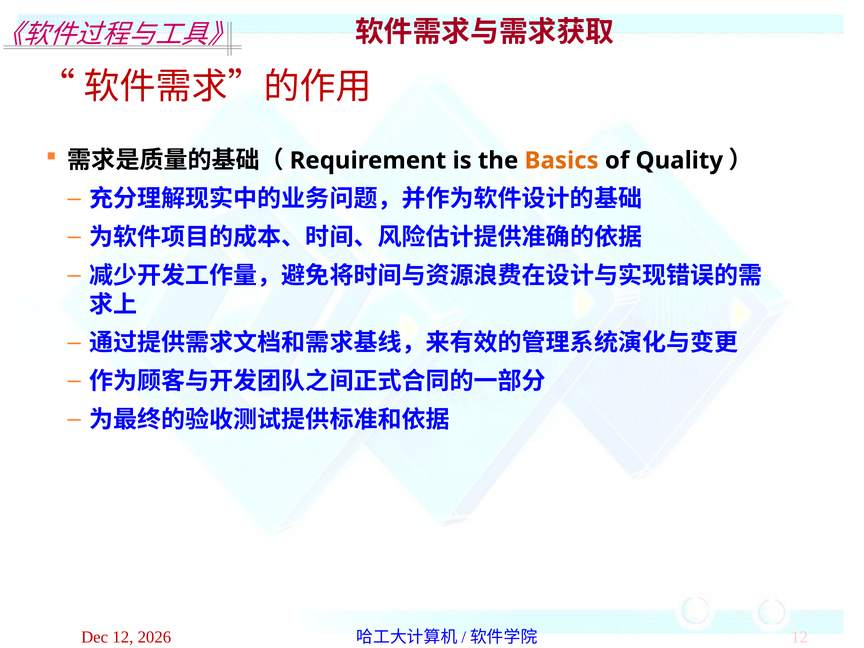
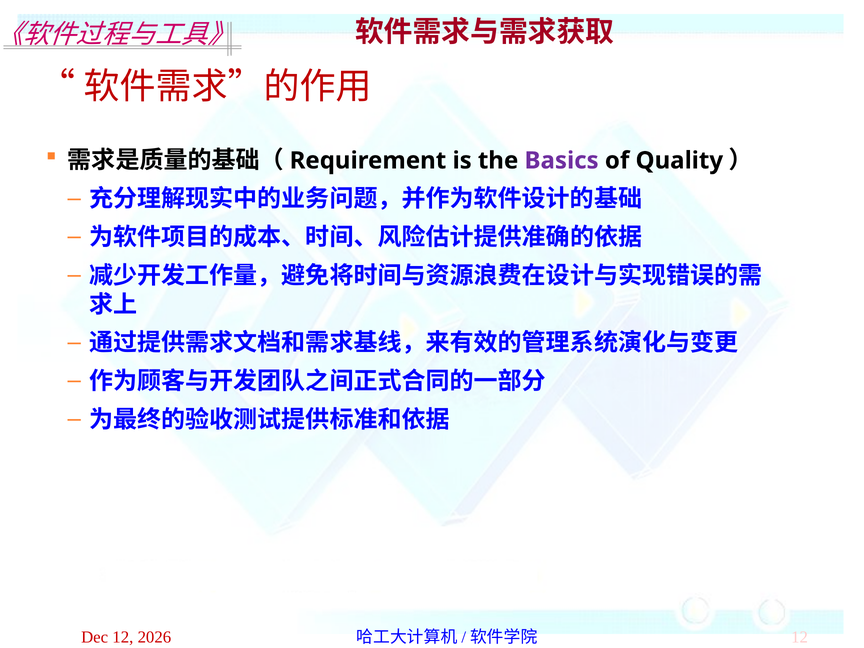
Basics colour: orange -> purple (562, 161)
